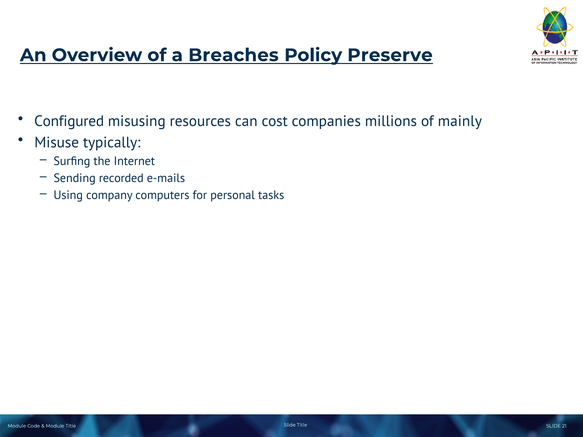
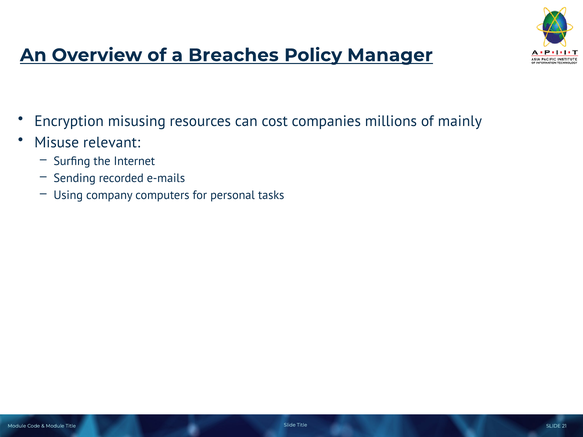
Preserve: Preserve -> Manager (390, 55)
Configured: Configured -> Encryption (69, 121)
typically: typically -> relevant (112, 143)
